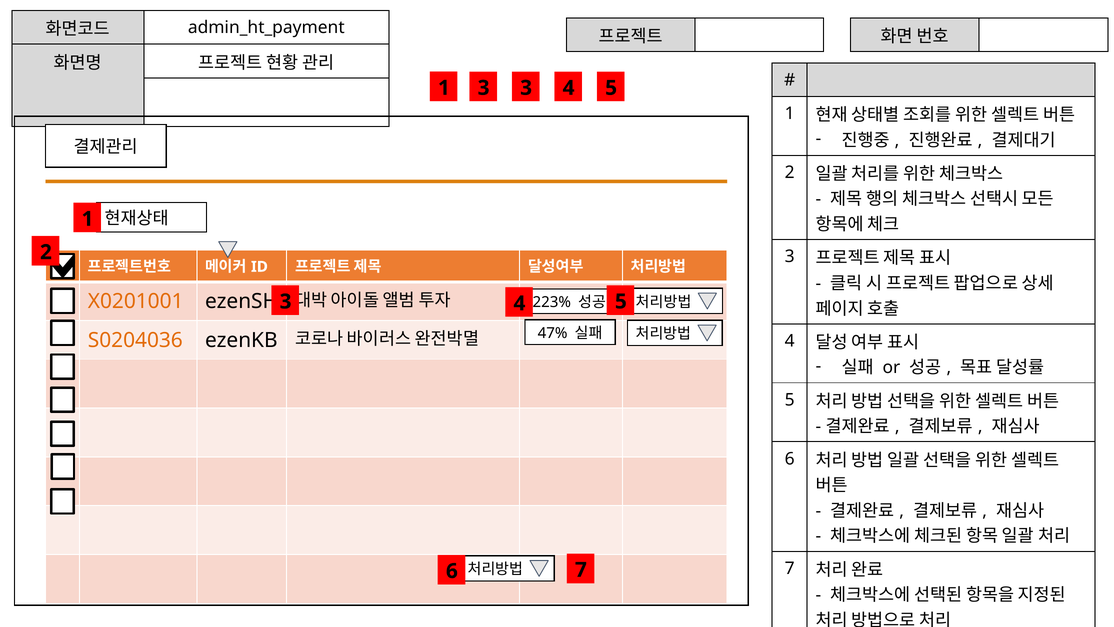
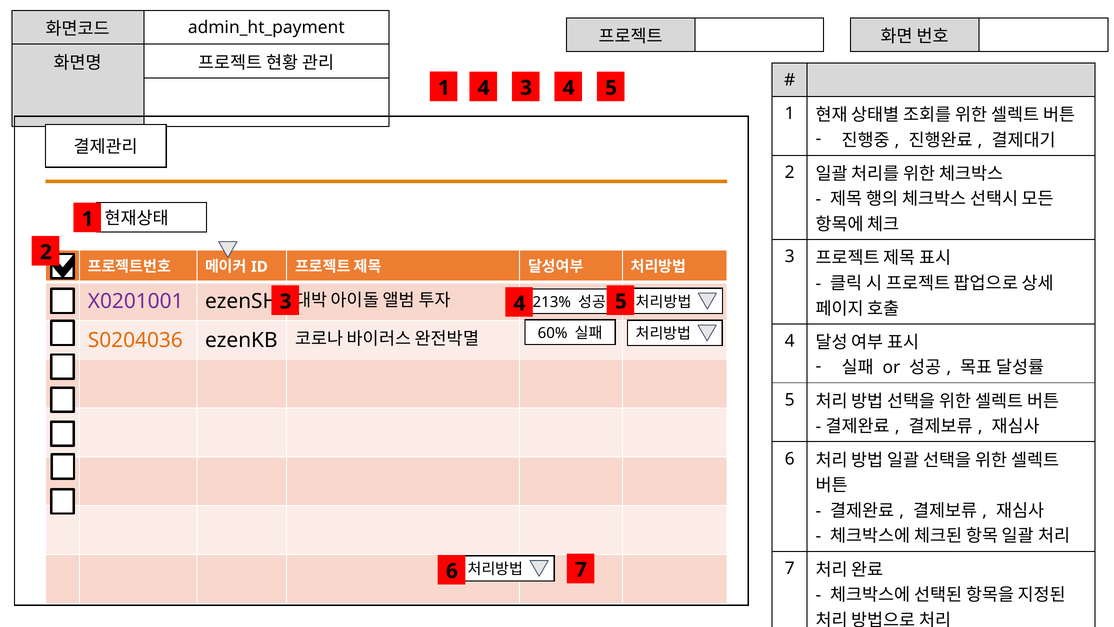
1 3: 3 -> 4 (484, 88)
X0201001 colour: orange -> purple (136, 301)
223%: 223% -> 213% (552, 302)
47%: 47% -> 60% (553, 333)
